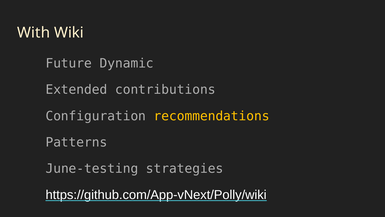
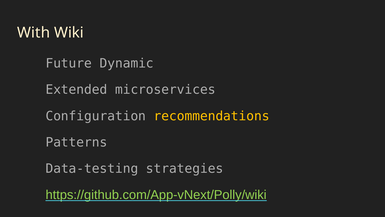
contributions: contributions -> microservices (165, 90)
June-testing: June-testing -> Data-testing (92, 168)
https://github.com/App-vNext/Polly/wiki colour: white -> light green (156, 195)
